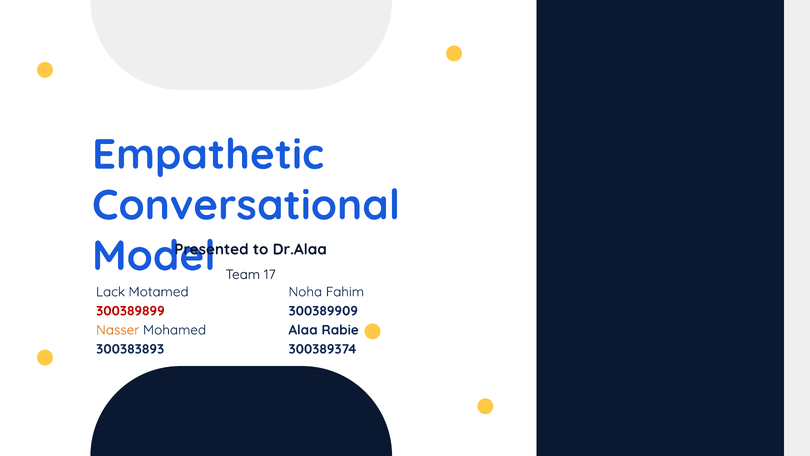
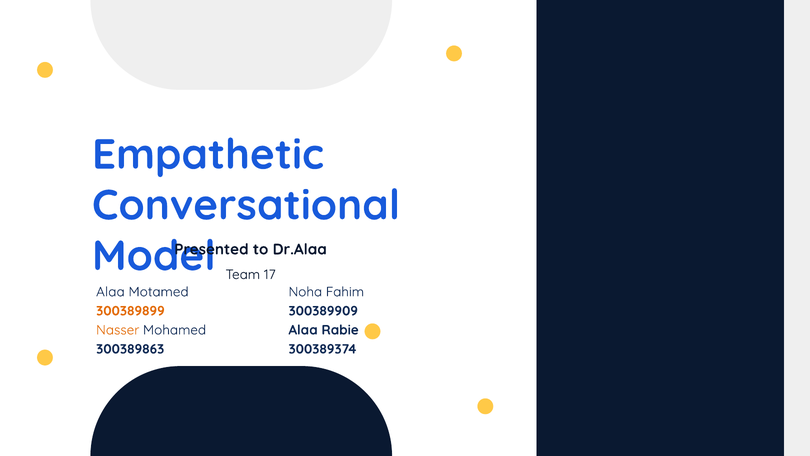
Lack: Lack -> Alaa (110, 292)
300389899 colour: red -> orange (130, 311)
300383893: 300383893 -> 300389863 (130, 349)
